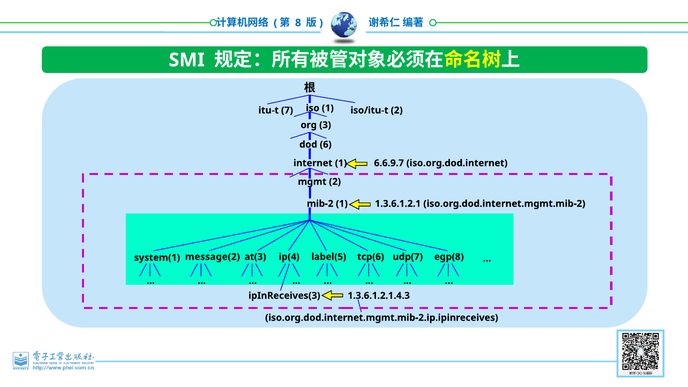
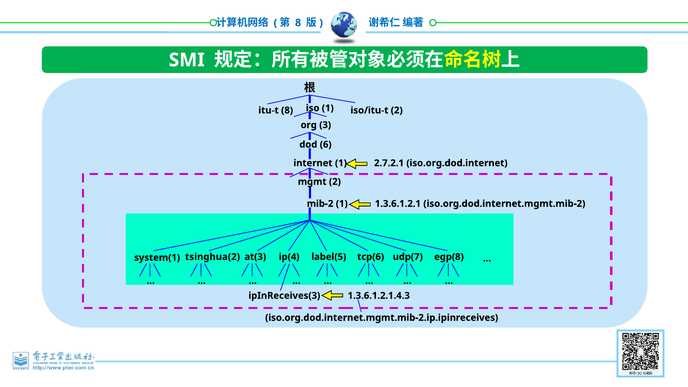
itu-t 7: 7 -> 8 (287, 110)
6.6.9.7: 6.6.9.7 -> 2.7.2.1 (389, 163)
message(2: message(2 -> tsinghua(2 (213, 257)
